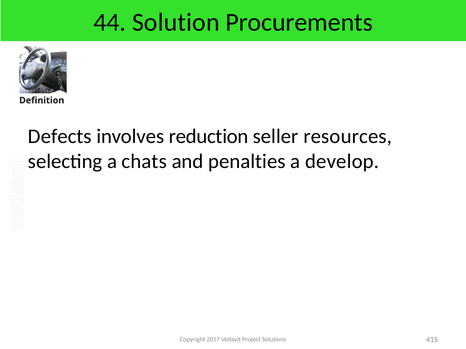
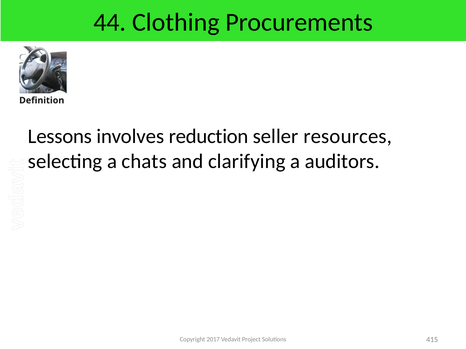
Solution: Solution -> Clothing (176, 22)
Defects: Defects -> Lessons (60, 137)
penalties: penalties -> clarifying (247, 161)
develop: develop -> auditors (342, 161)
